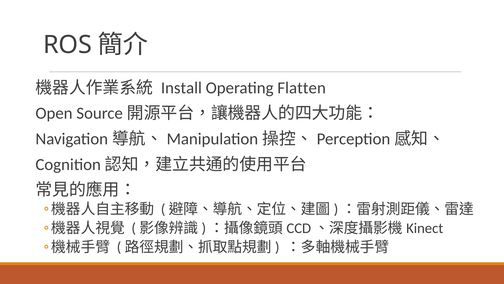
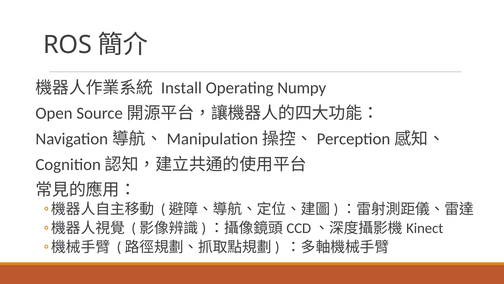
Flatten: Flatten -> Numpy (302, 88)
